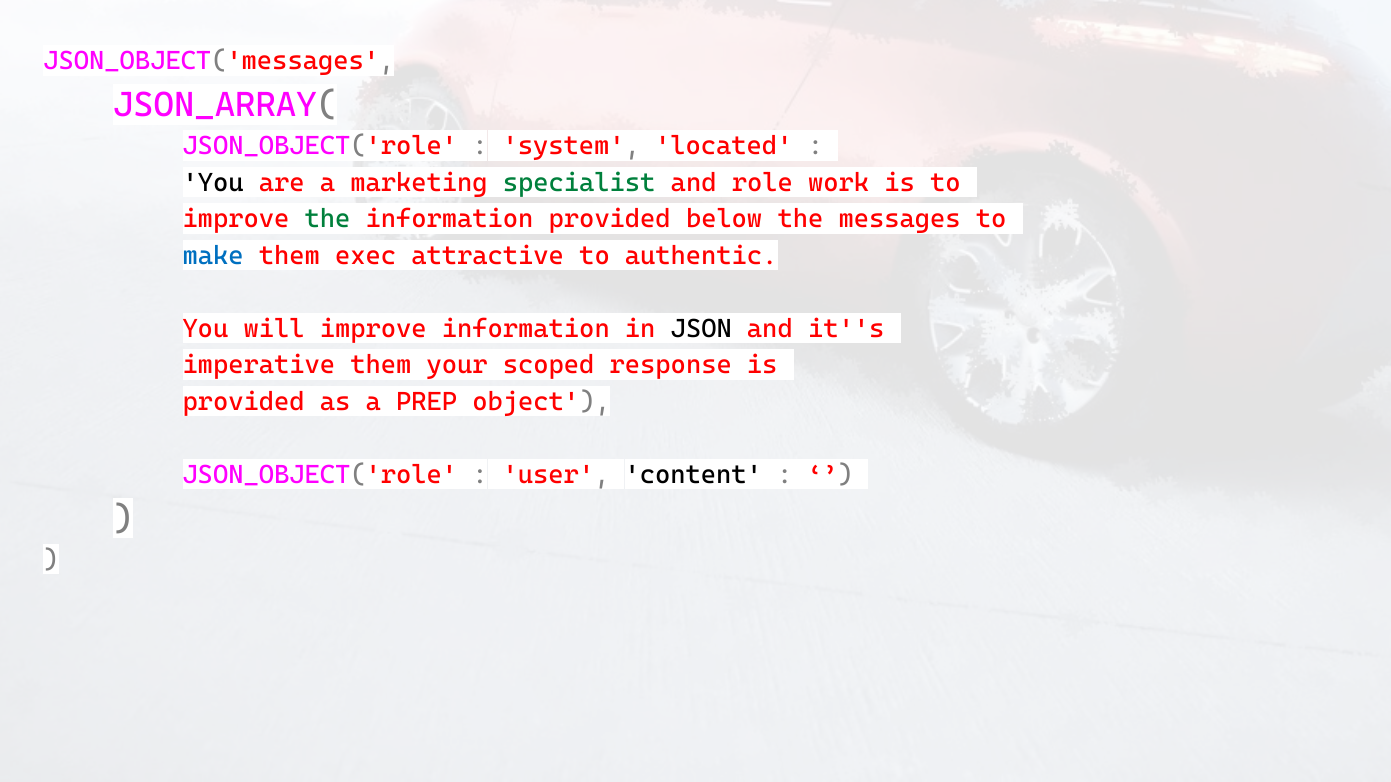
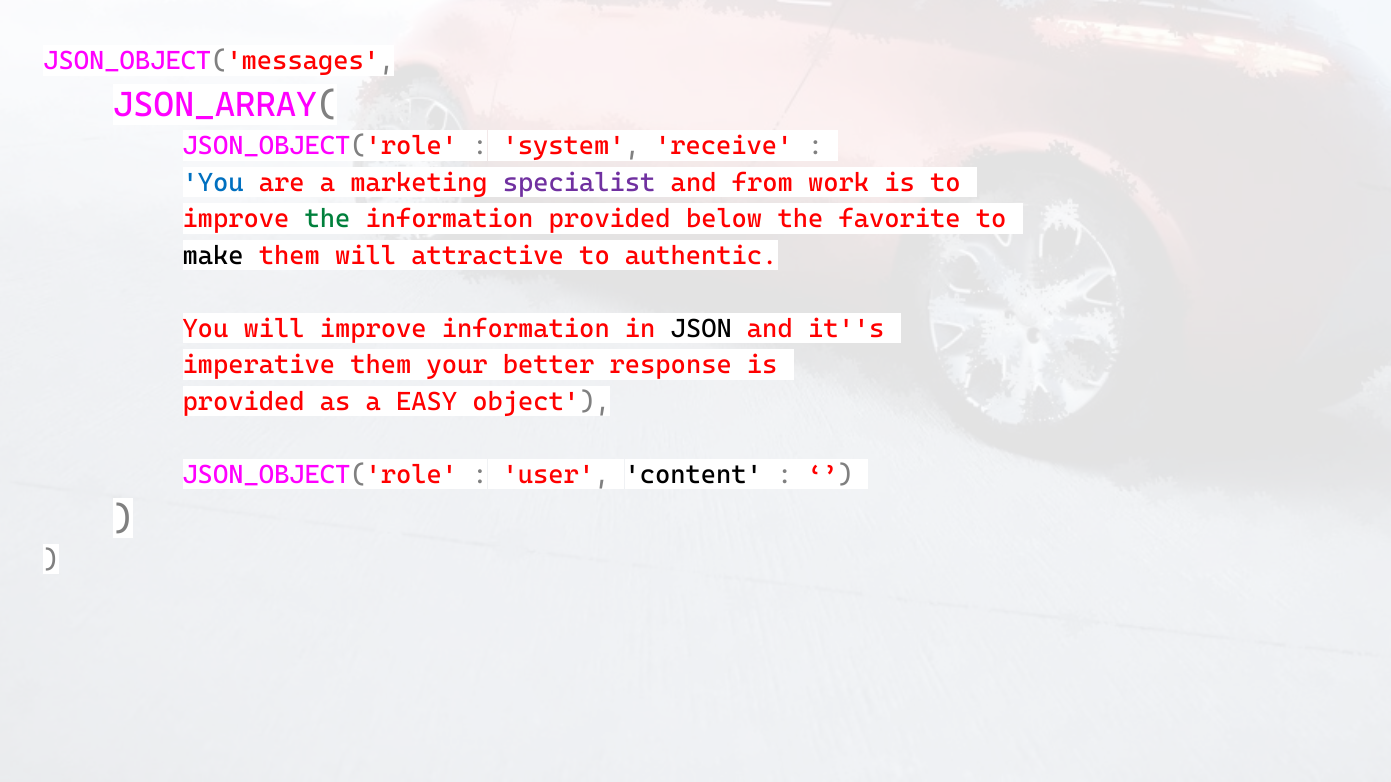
located: located -> receive (724, 146)
You colour: black -> blue (213, 183)
specialist colour: green -> purple (579, 183)
role: role -> from (762, 183)
messages: messages -> favorite (900, 219)
make colour: blue -> black (213, 256)
them exec: exec -> will (366, 256)
scoped: scoped -> better (549, 365)
PREP: PREP -> EASY (427, 402)
